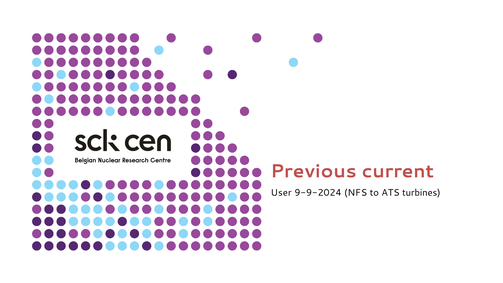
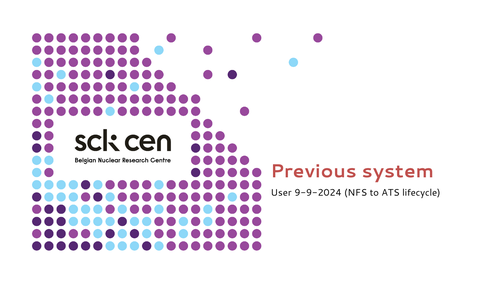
current: current -> system (398, 171)
turbines: turbines -> lifecycle (421, 193)
